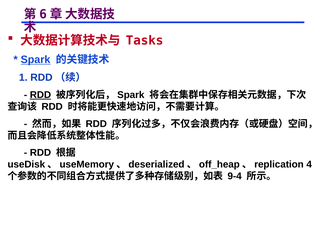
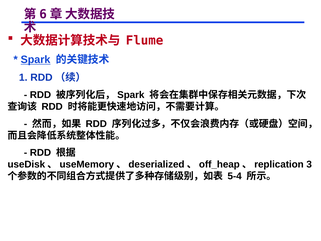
Tasks: Tasks -> Flume (145, 40)
RDD underline: present -> none (40, 95)
4: 4 -> 3 (309, 164)
9-4: 9-4 -> 5-4 (235, 176)
